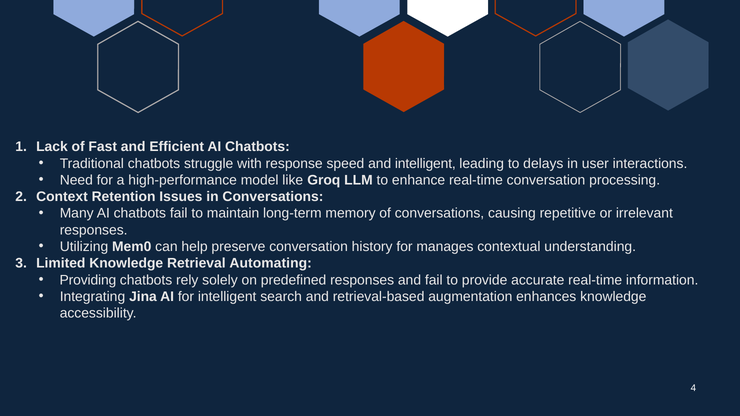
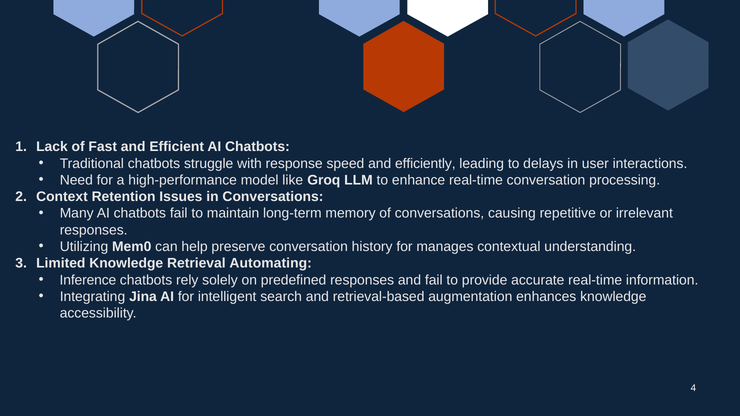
and intelligent: intelligent -> efficiently (425, 164)
Providing: Providing -> Inference (88, 280)
